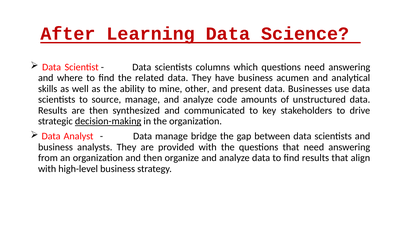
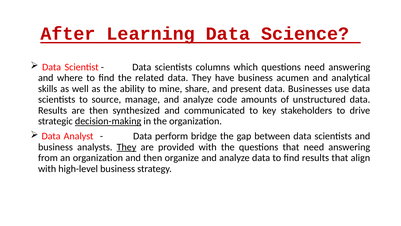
other: other -> share (197, 89)
Data manage: manage -> perform (172, 136)
They underline: none -> present (127, 147)
